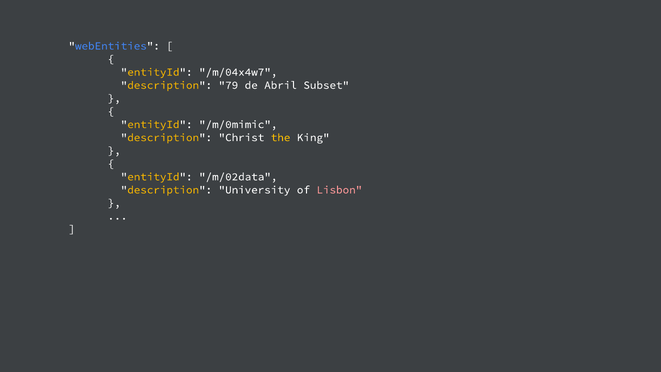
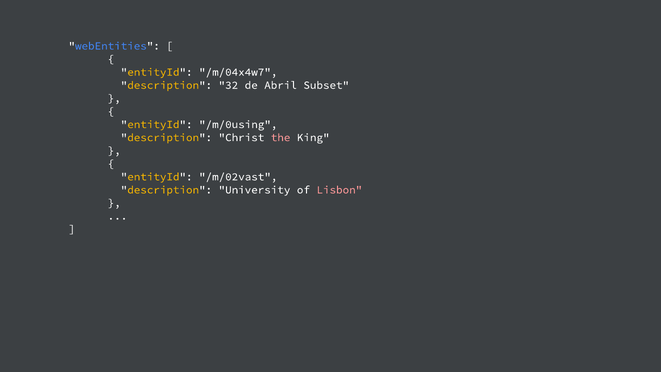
79: 79 -> 32 (228, 85)
/m/0mimic: /m/0mimic -> /m/0using (238, 124)
the colour: yellow -> pink (281, 137)
/m/02data: /m/02data -> /m/02vast (238, 177)
